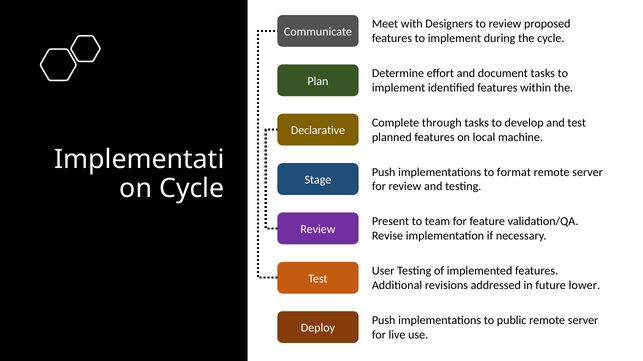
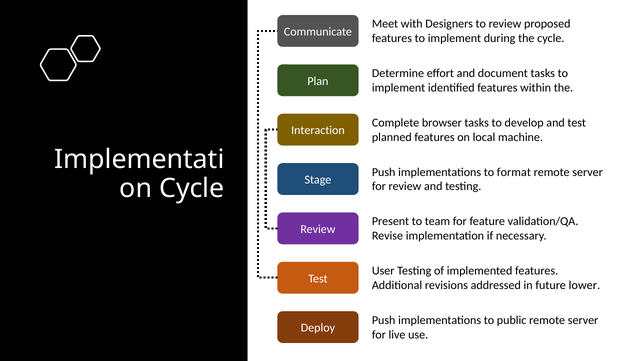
through: through -> browser (442, 123)
Declarative: Declarative -> Interaction (318, 131)
